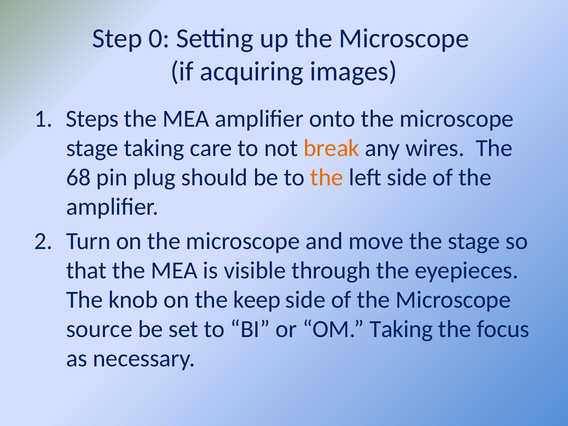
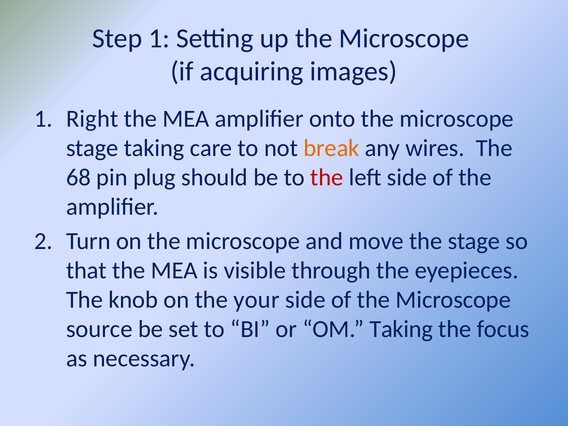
Step 0: 0 -> 1 (159, 38)
Steps: Steps -> Right (92, 119)
the colour: orange -> red (327, 177)
keep: keep -> your (257, 300)
